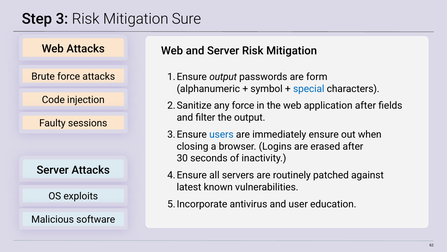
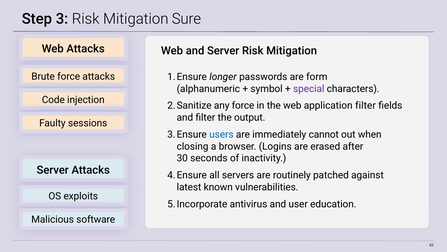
output: output -> longer (223, 77)
special colour: blue -> purple (309, 89)
application after: after -> filter (365, 105)
ensure: ensure -> cannot (324, 134)
